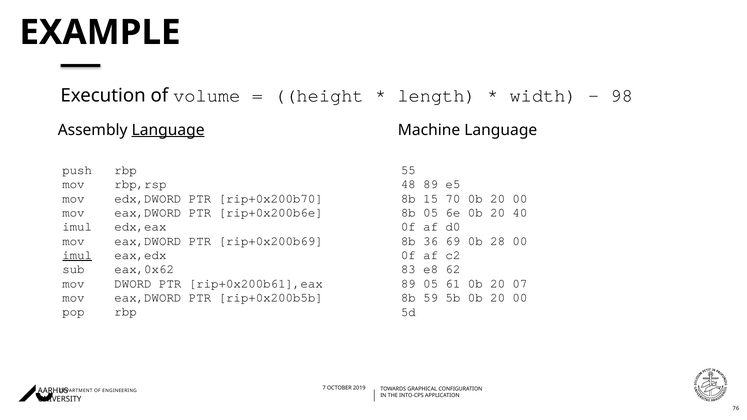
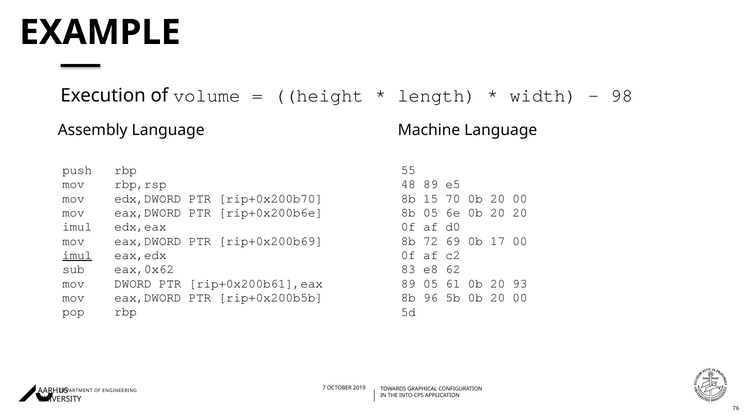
Language underline: present -> none (168, 130)
20 40: 40 -> 20 (520, 213)
36: 36 -> 72 (431, 241)
28: 28 -> 17 (498, 241)
07: 07 -> 93 (520, 284)
59: 59 -> 96 (431, 298)
